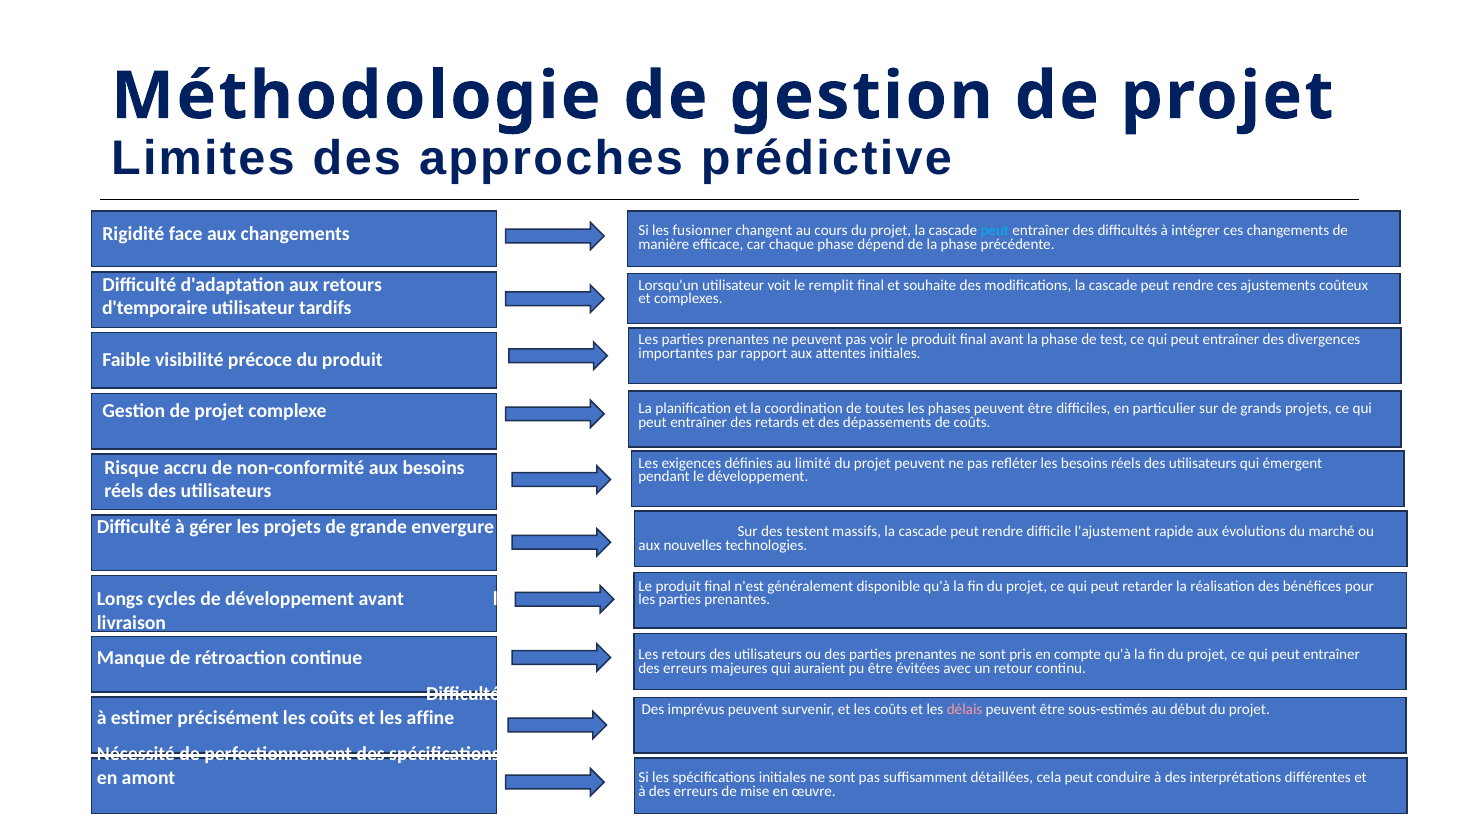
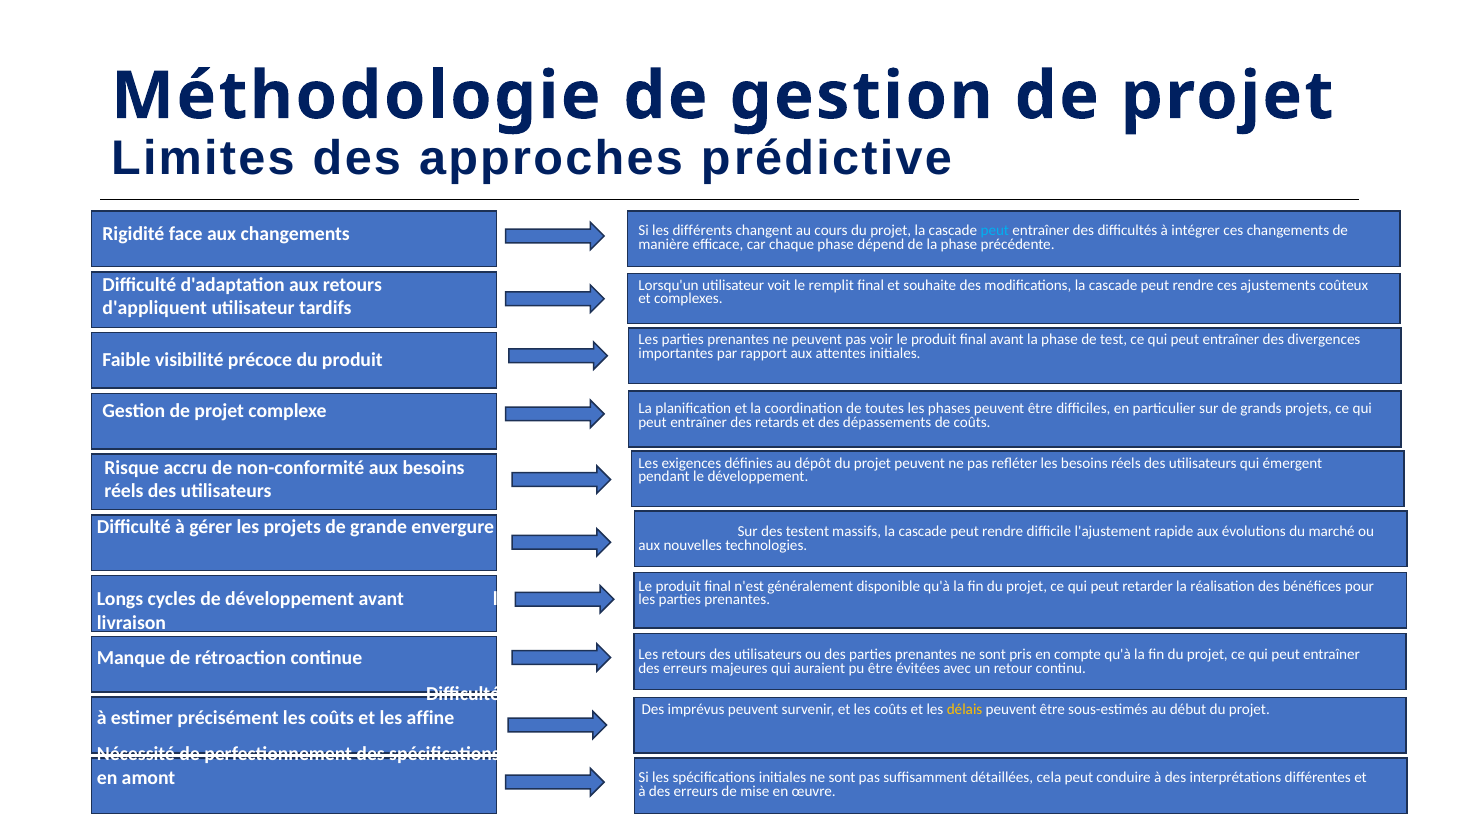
fusionner: fusionner -> différents (702, 231)
d'temporaire: d'temporaire -> d'appliquent (155, 309)
limité: limité -> dépôt (813, 463)
délais colour: pink -> yellow (965, 709)
